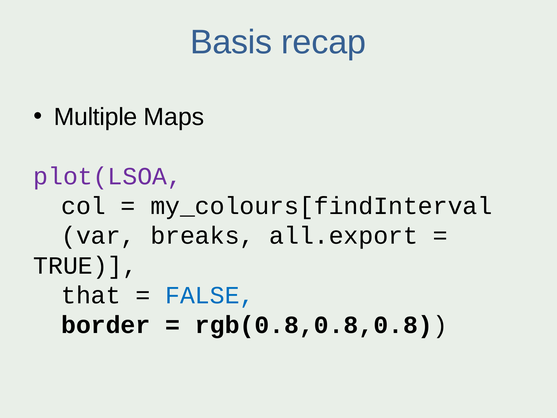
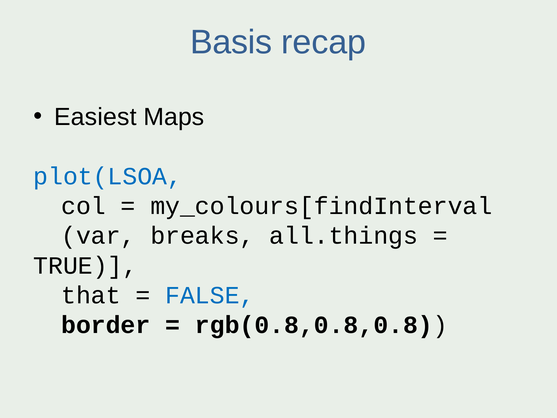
Multiple: Multiple -> Easiest (95, 117)
plot(LSOA colour: purple -> blue (108, 176)
all.export: all.export -> all.things (344, 236)
